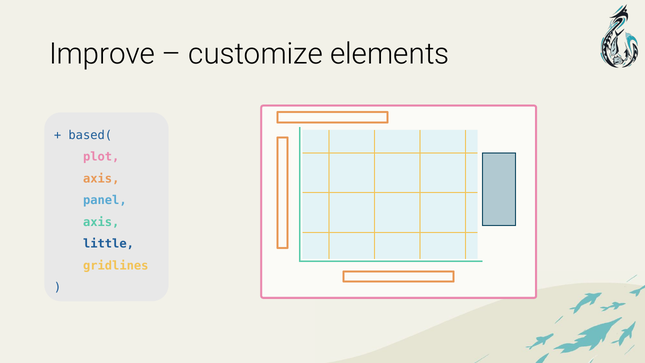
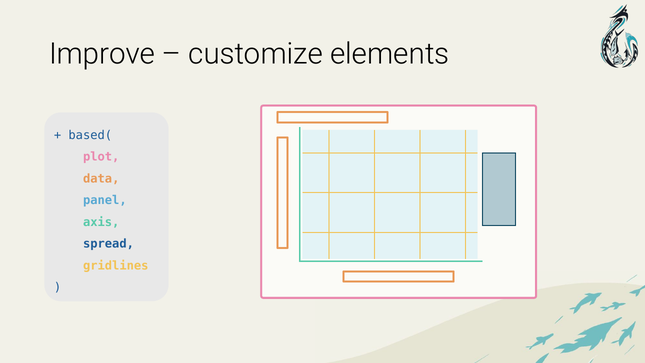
axis: axis -> data (101, 178)
little: little -> spread (108, 244)
